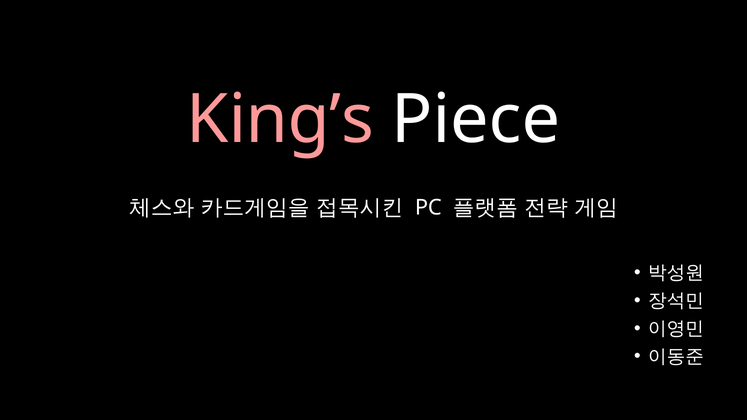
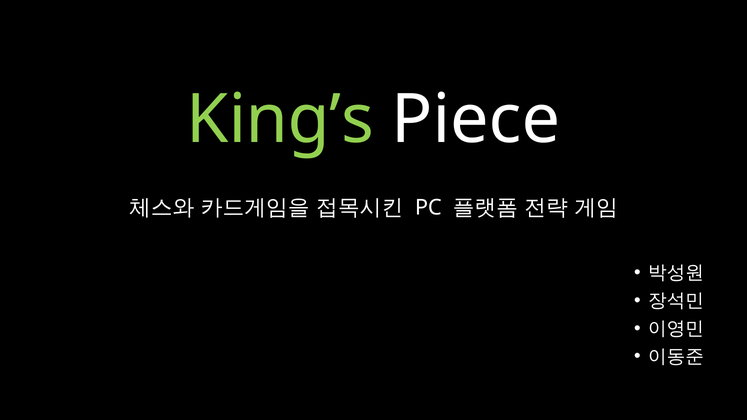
King’s colour: pink -> light green (280, 120)
